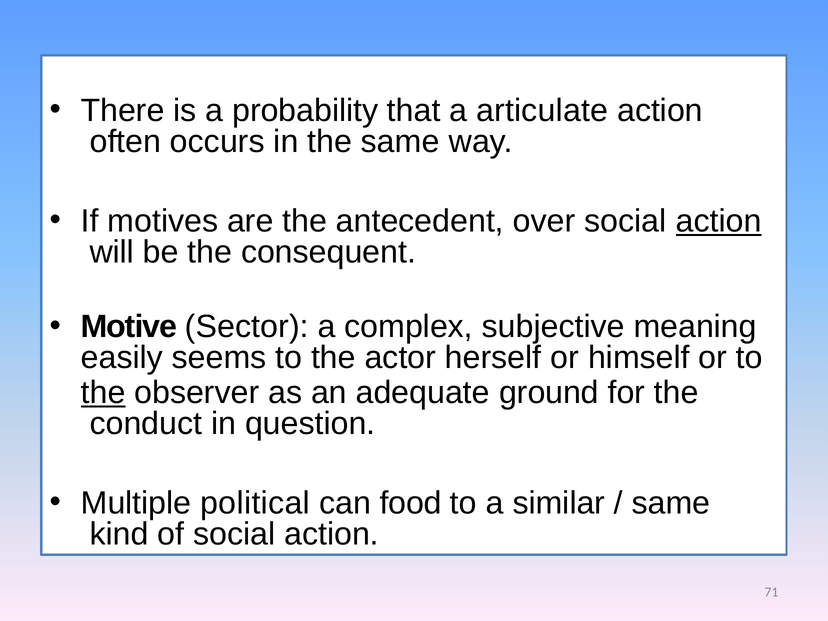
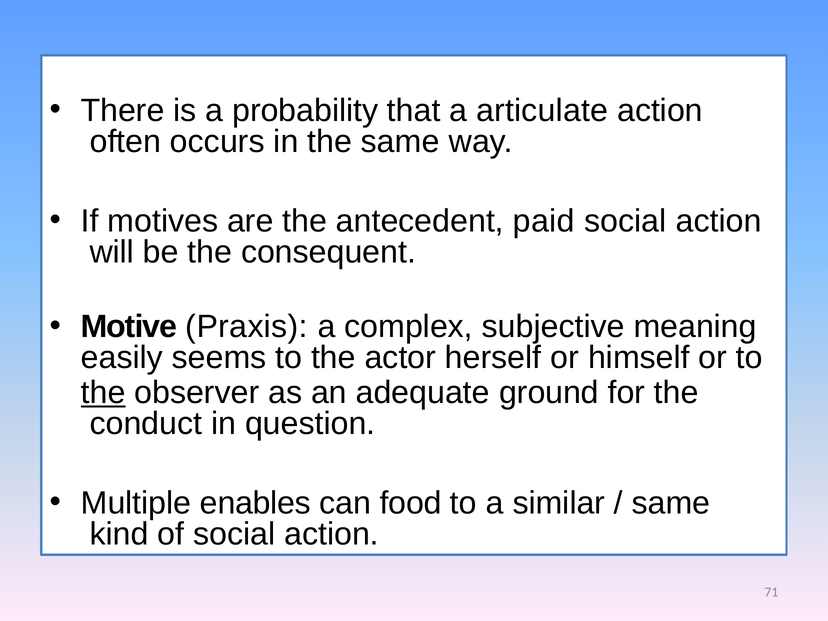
over: over -> paid (544, 221)
action underline: present -> none (719, 221)
Sector: Sector -> Praxis (247, 327)
political: political -> enables (255, 503)
